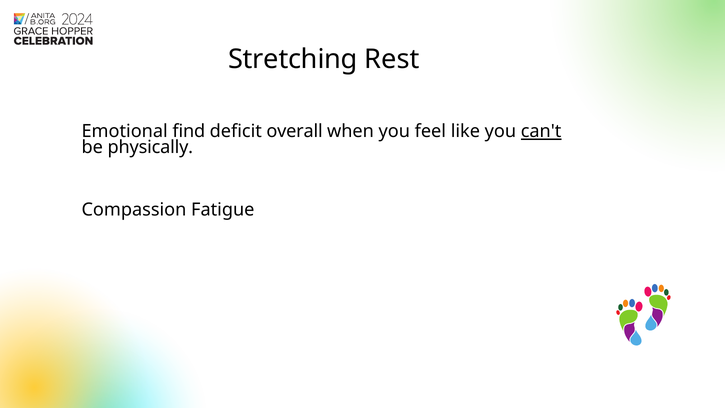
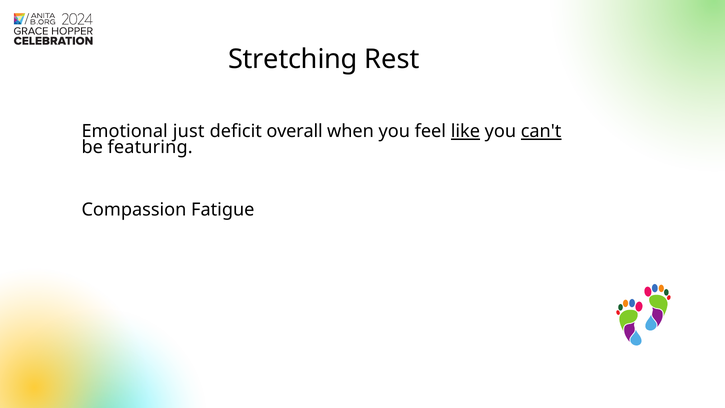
find: find -> just (189, 131)
like underline: none -> present (465, 131)
physically: physically -> featuring (150, 147)
